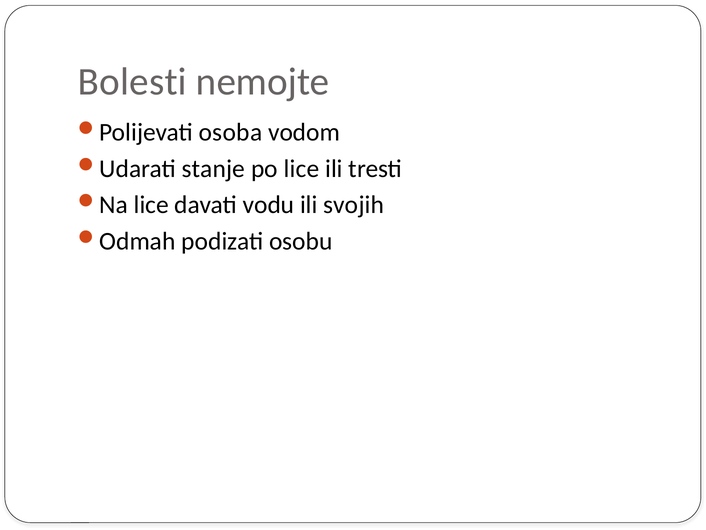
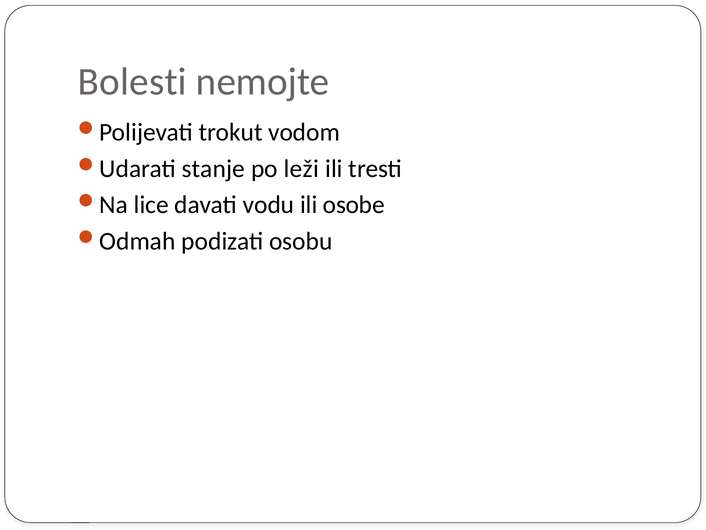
osoba: osoba -> trokut (231, 132)
po lice: lice -> leži (301, 169)
svojih: svojih -> osobe (354, 205)
